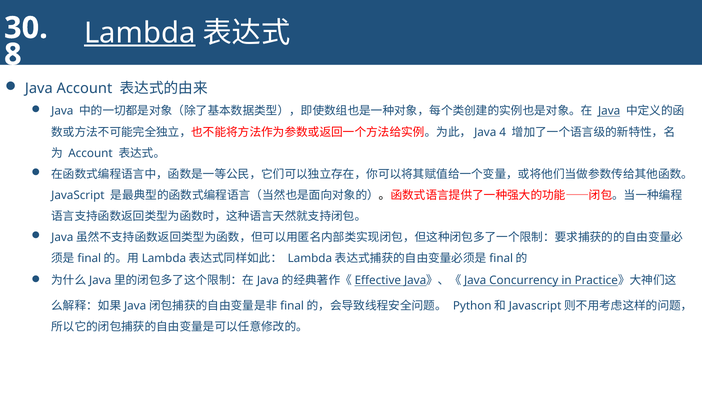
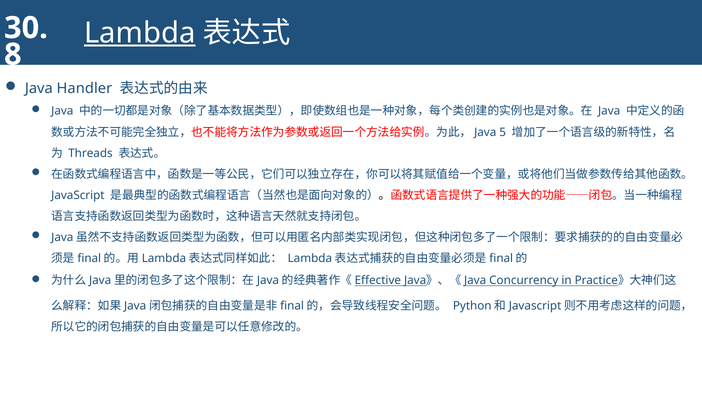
Java Account: Account -> Handler (84, 89)
Java underline: present -> none (609, 111)
4: 4 -> 5 (503, 132)
Account: Account -> Threads (90, 153)
